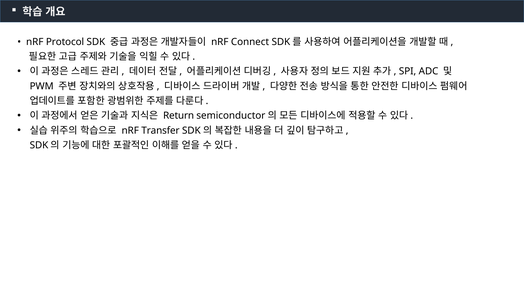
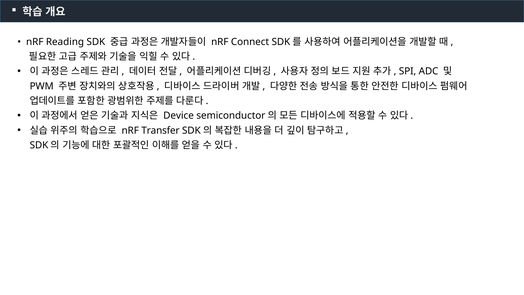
Protocol: Protocol -> Reading (65, 42)
Return: Return -> Device (179, 116)
